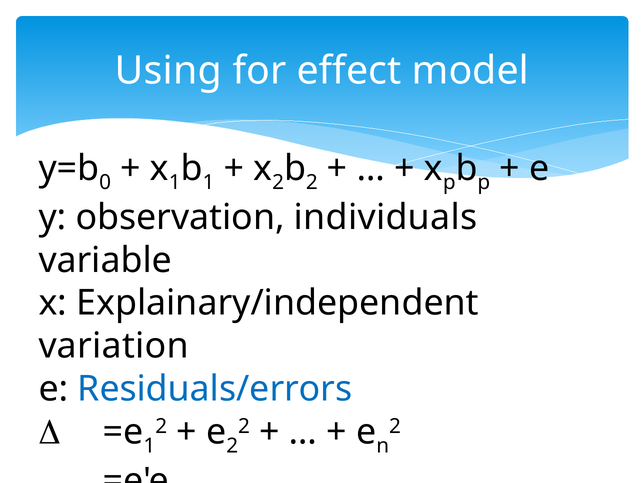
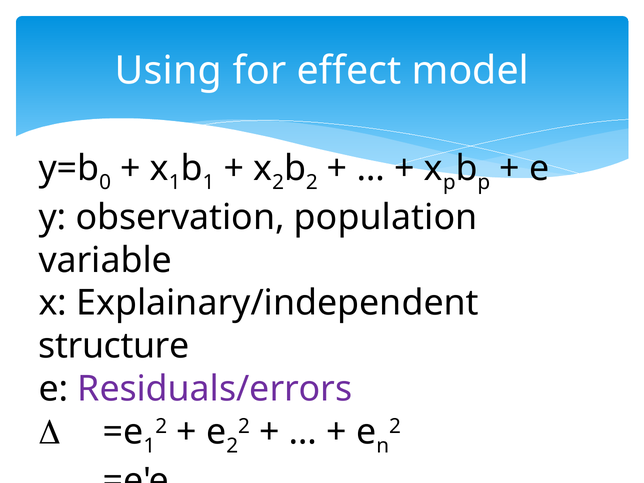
individuals: individuals -> population (386, 217)
variation: variation -> structure (114, 346)
Residuals/errors colour: blue -> purple (215, 389)
